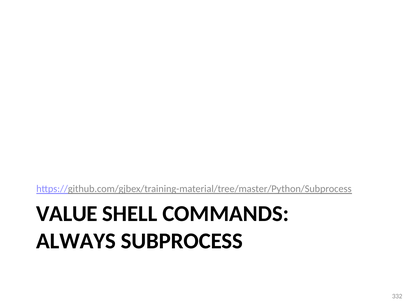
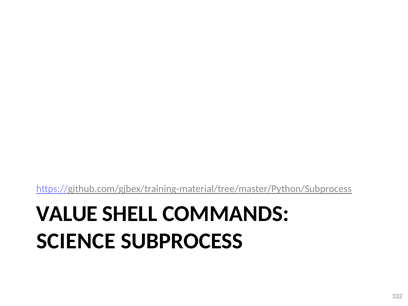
ALWAYS: ALWAYS -> SCIENCE (76, 241)
